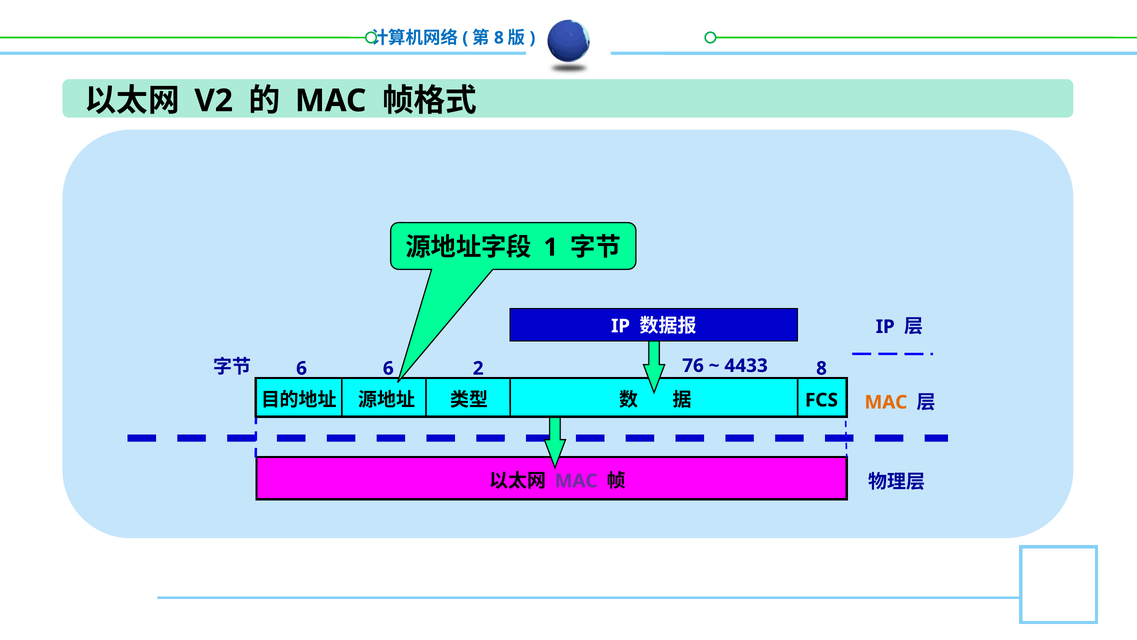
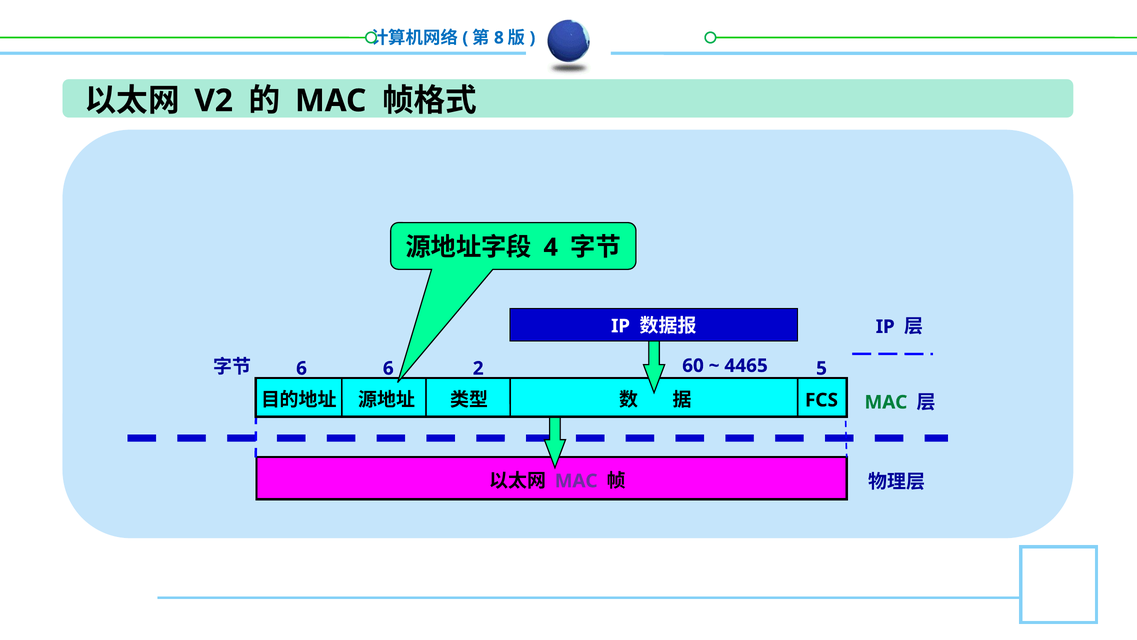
1: 1 -> 4 (551, 247)
76: 76 -> 60 (693, 365)
4433: 4433 -> 4465 (746, 365)
8: 8 -> 5 (822, 368)
MAC colour: orange -> green (886, 402)
